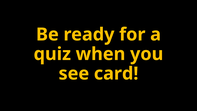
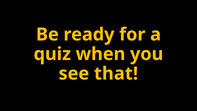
card: card -> that (116, 73)
